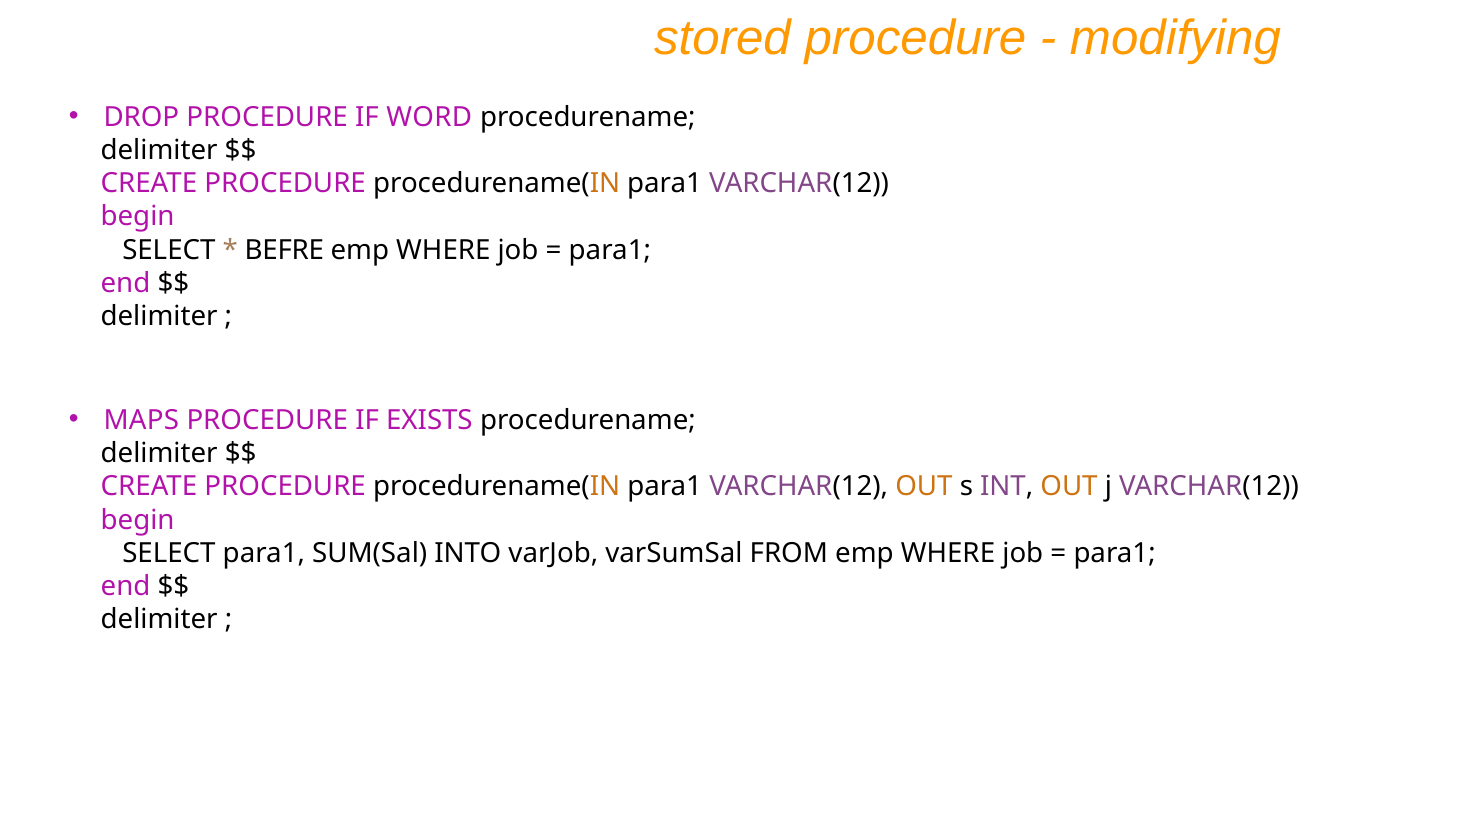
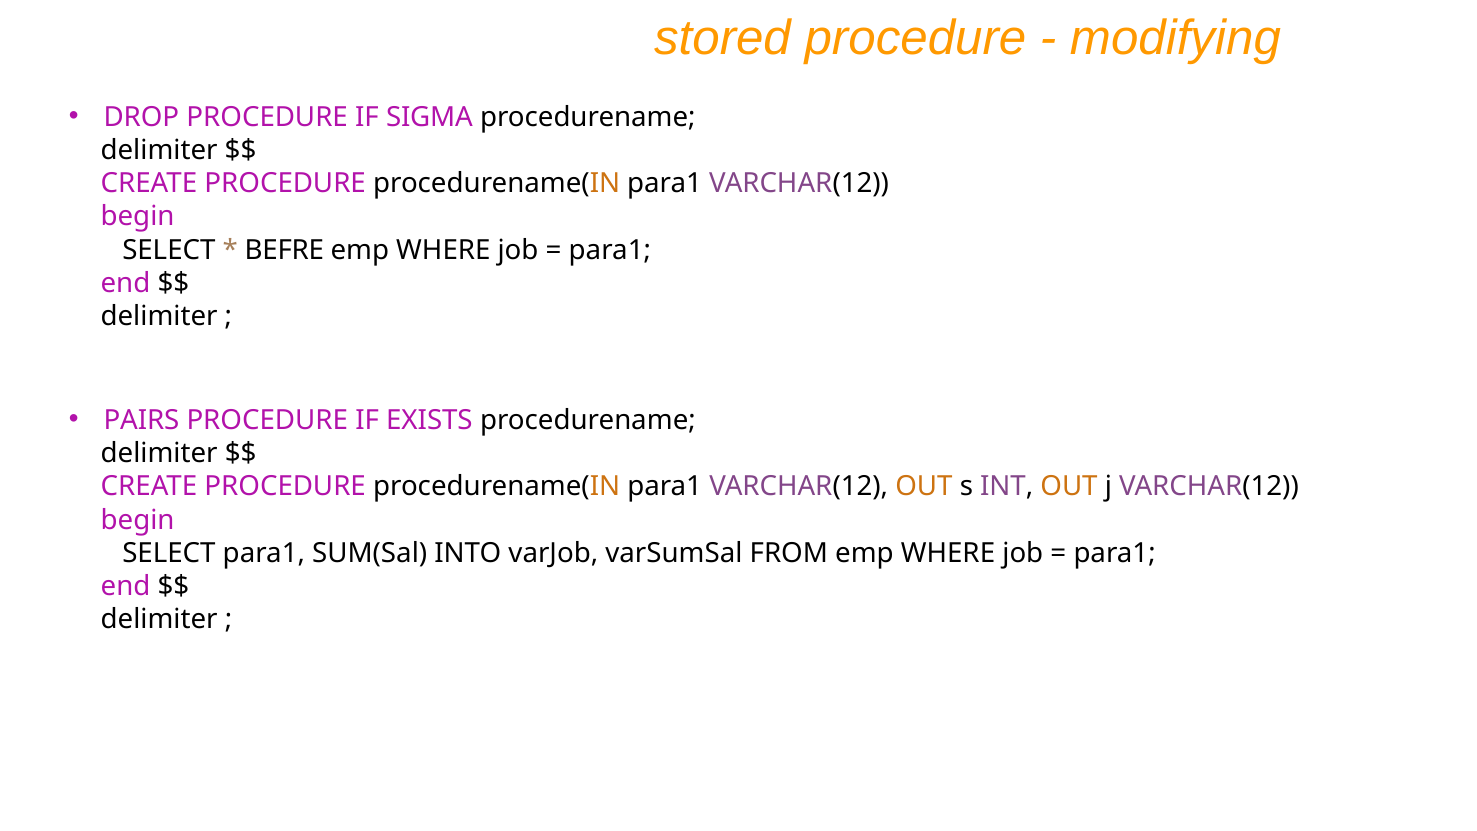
WORD: WORD -> SIGMA (429, 117)
MAPS: MAPS -> PAIRS (142, 420)
